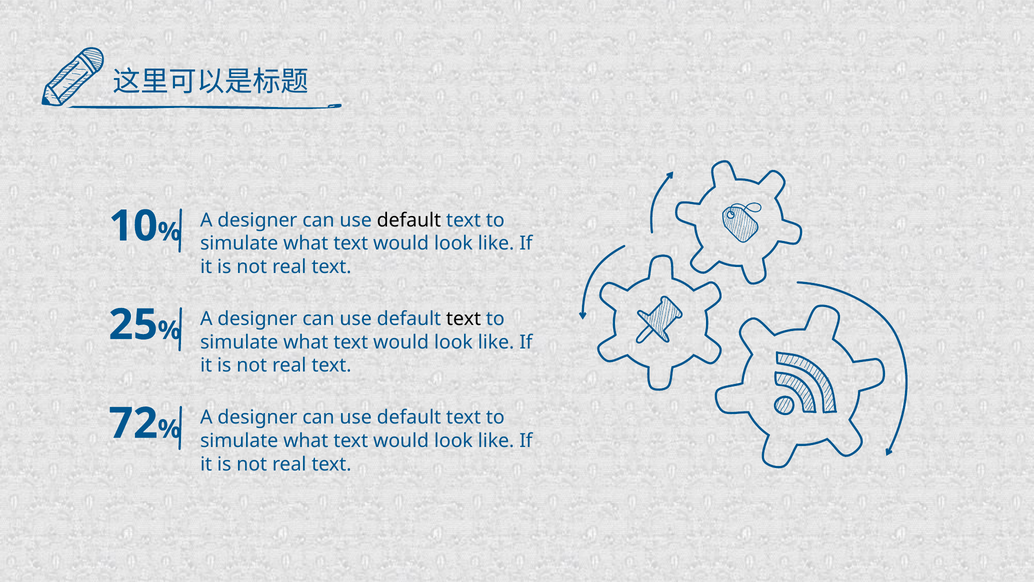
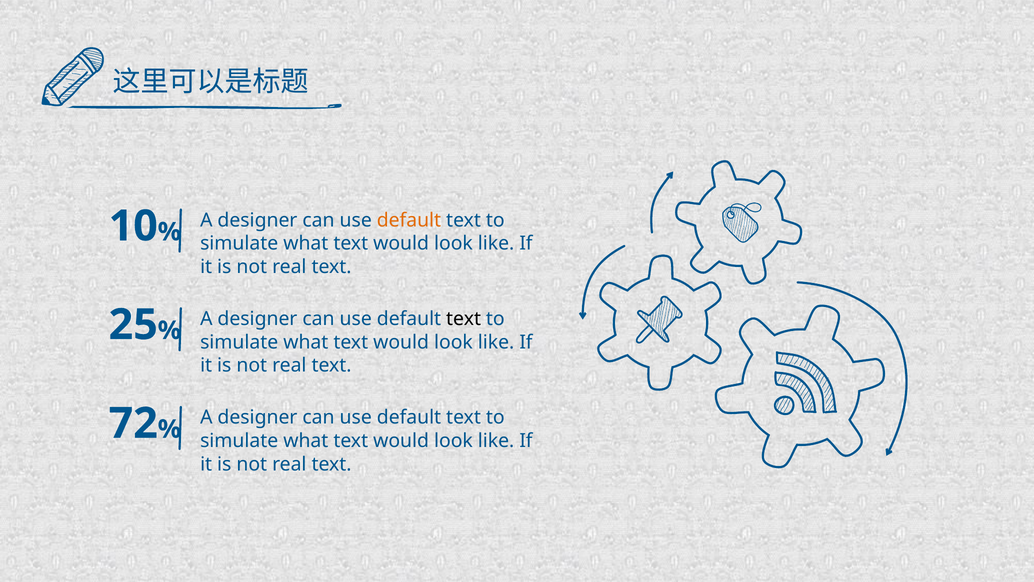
default colour: black -> orange (409, 220)
